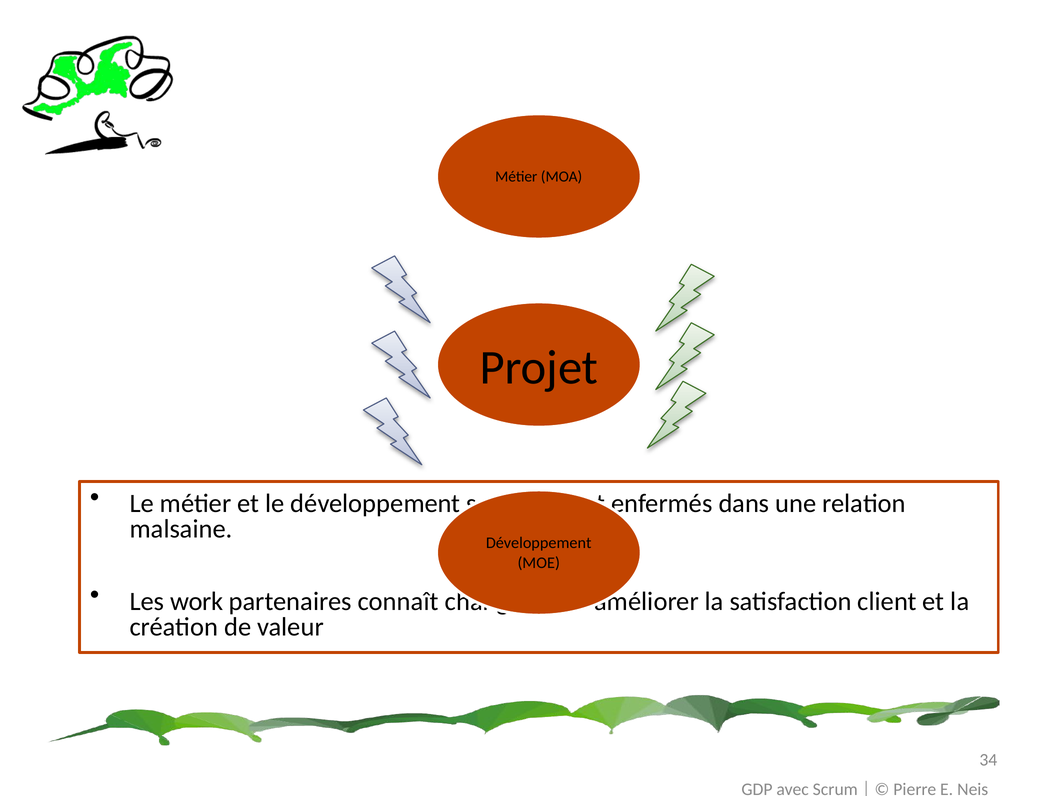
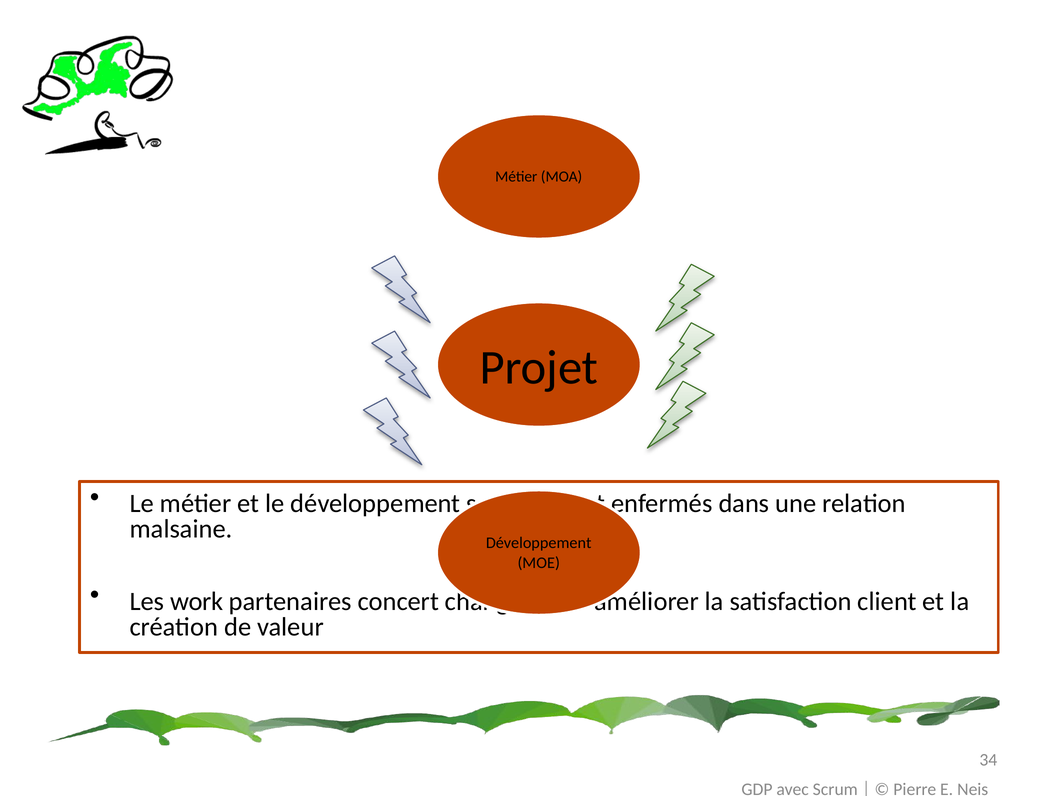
connaît: connaît -> concert (398, 601)
